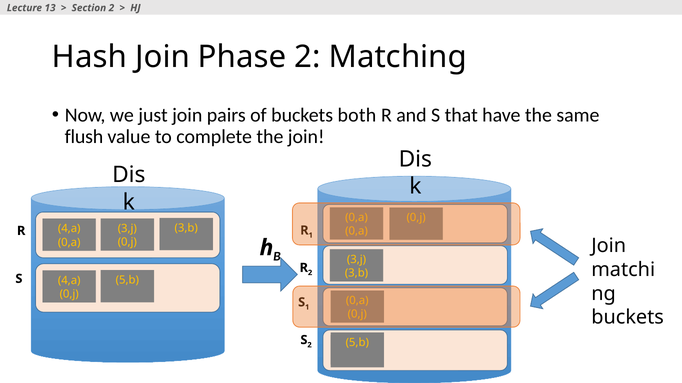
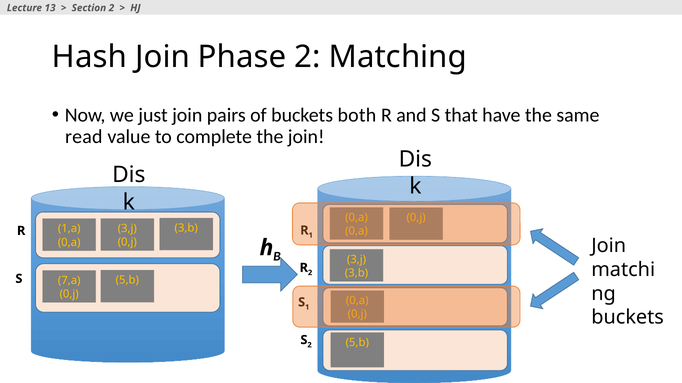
flush: flush -> read (84, 137)
4,a: 4,a -> 1,a (69, 229)
4,a: 4,a -> 7,a (69, 281)
